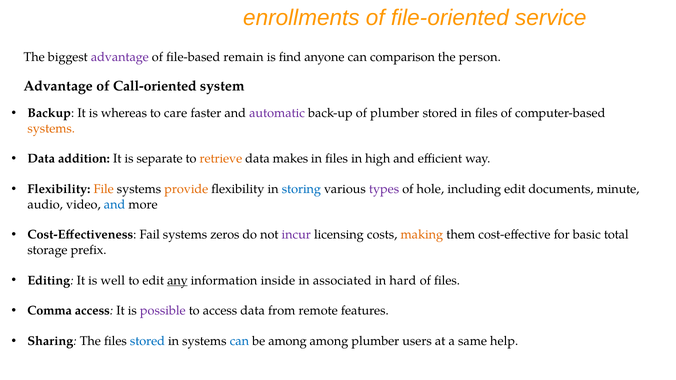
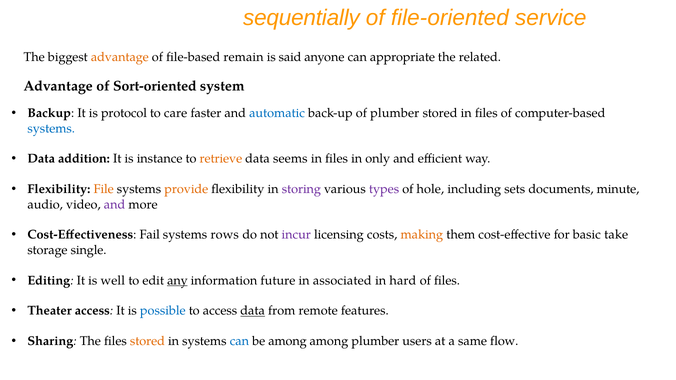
enrollments: enrollments -> sequentially (301, 18)
advantage colour: purple -> orange (120, 57)
find: find -> said (290, 57)
comparison: comparison -> appropriate (402, 57)
person: person -> related (480, 57)
Call-oriented: Call-oriented -> Sort-oriented (155, 86)
whereas: whereas -> protocol (124, 113)
automatic colour: purple -> blue (277, 113)
systems colour: orange -> blue (51, 128)
separate: separate -> instance (160, 159)
makes: makes -> seems (290, 159)
high: high -> only (378, 159)
storing colour: blue -> purple (301, 189)
including edit: edit -> sets (515, 189)
and colour: blue -> purple (115, 205)
zeros: zeros -> rows (225, 235)
total: total -> take (616, 235)
prefix: prefix -> single (89, 250)
inside: inside -> future (278, 281)
Comma: Comma -> Theater (50, 311)
possible colour: purple -> blue (163, 311)
data underline: none -> present (253, 311)
stored colour: blue -> orange (147, 341)
help: help -> flow (504, 341)
